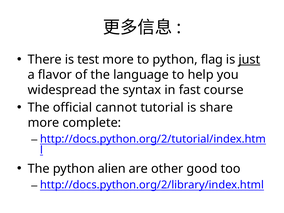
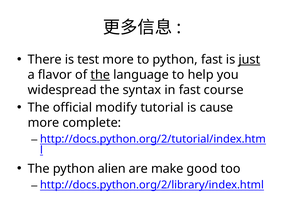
python flag: flag -> fast (212, 60)
the underline: none -> present (100, 75)
cannot: cannot -> modify (116, 108)
share: share -> cause (216, 108)
other: other -> make (167, 169)
